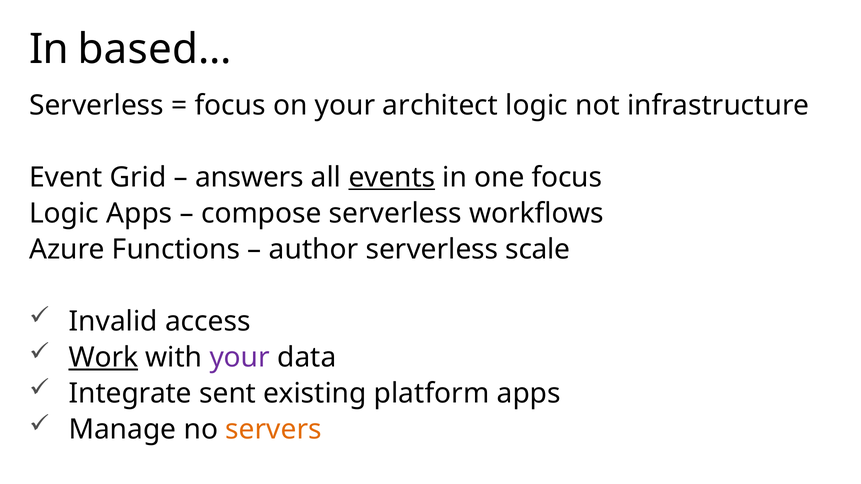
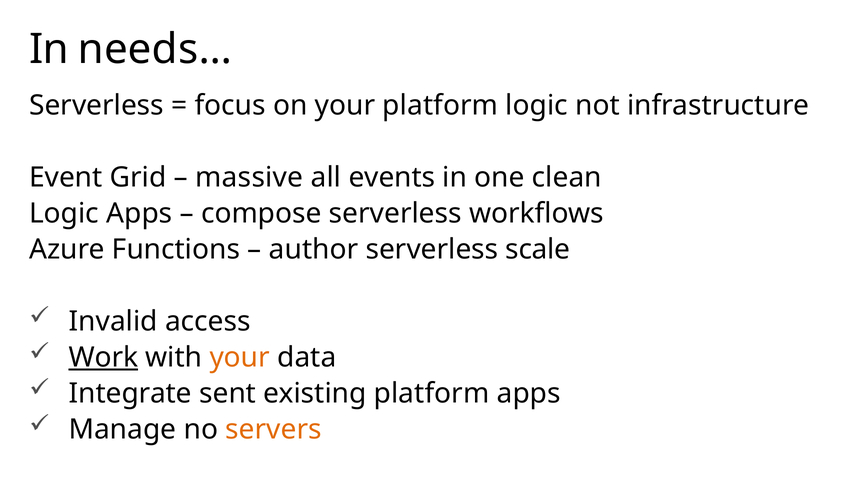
based…: based… -> needs… (155, 49)
your architect: architect -> platform (440, 105)
answers: answers -> massive (249, 177)
events underline: present -> none (392, 177)
one focus: focus -> clean (567, 177)
your colour: purple -> orange (240, 358)
